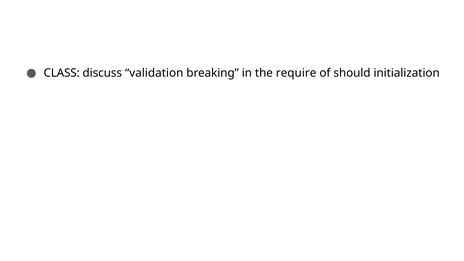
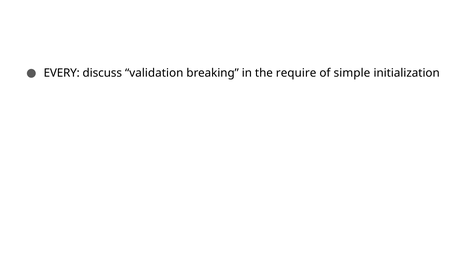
CLASS: CLASS -> EVERY (62, 73)
should: should -> simple (352, 73)
